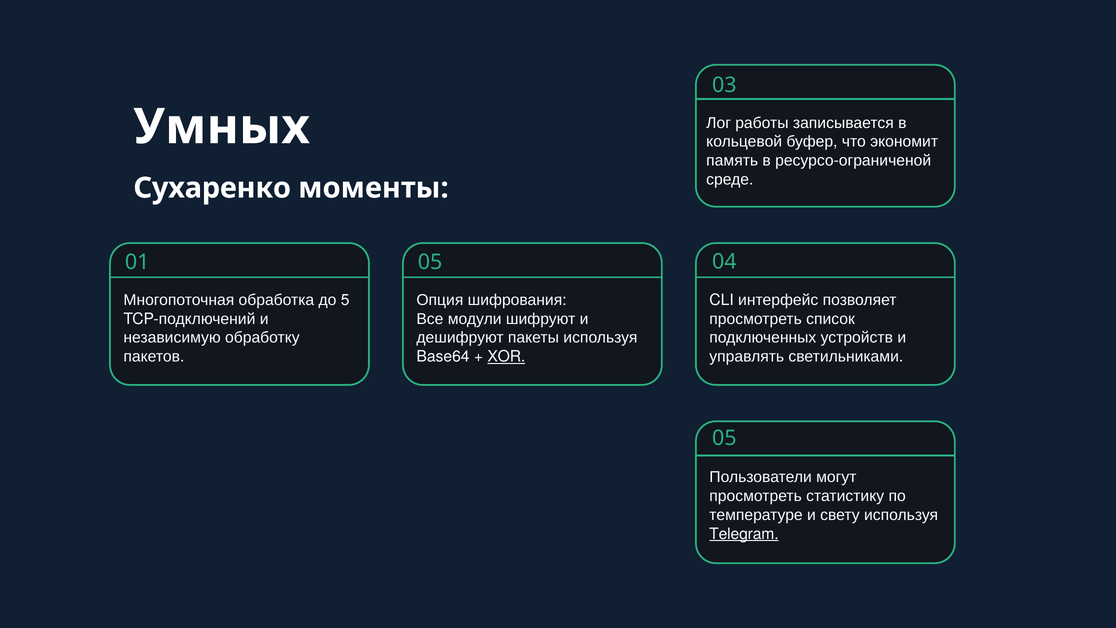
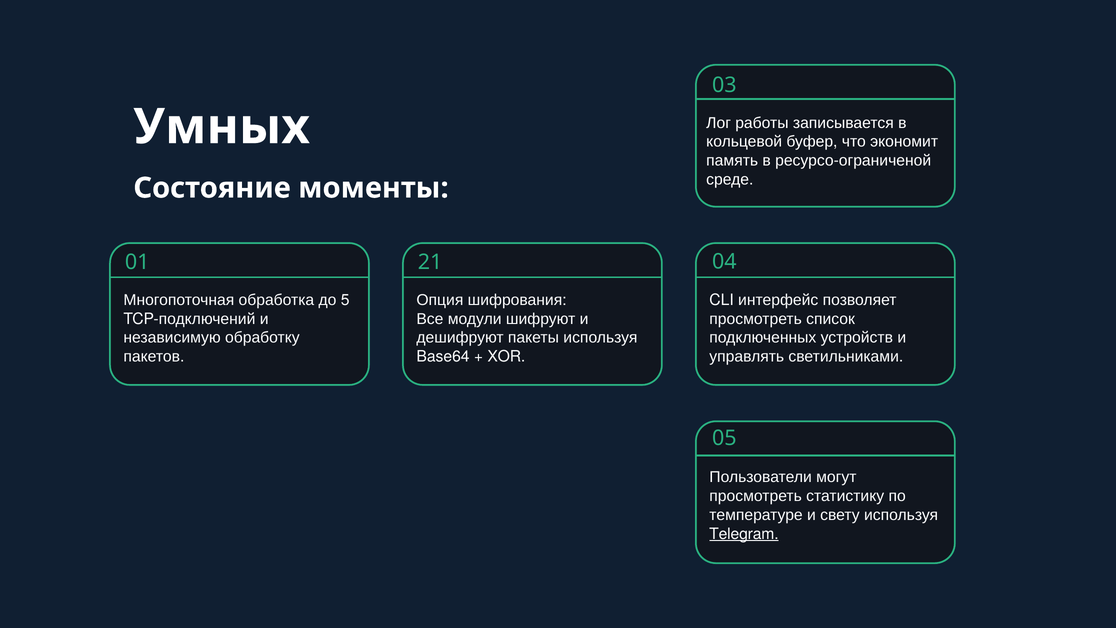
Сухаренко: Сухаренко -> Состояние (212, 188)
01 05: 05 -> 21 (430, 262)
XOR underline: present -> none (506, 356)
